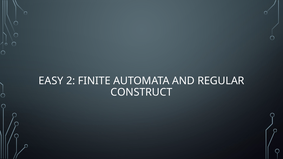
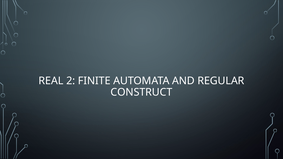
EASY: EASY -> REAL (51, 81)
